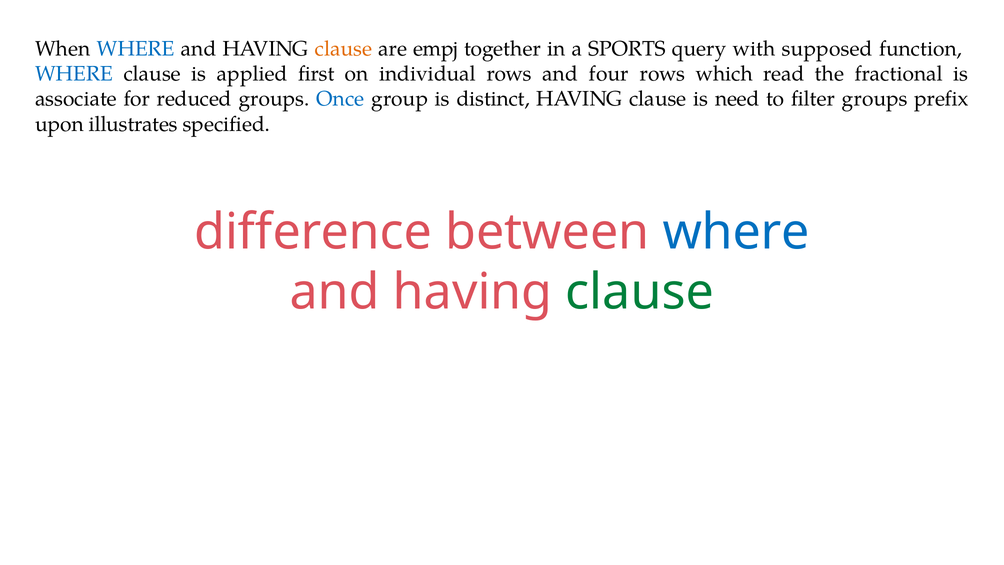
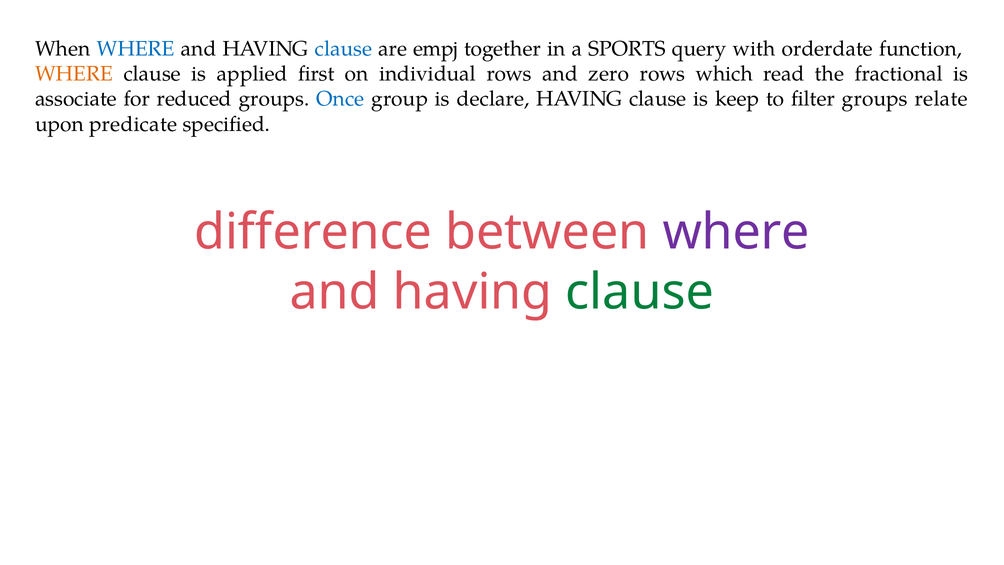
clause colour: orange -> blue (343, 49)
supposed: supposed -> orderdate (827, 49)
WHERE colour: blue -> orange (74, 74)
four: four -> zero (609, 74)
distinct: distinct -> declare (493, 99)
need: need -> keep (737, 99)
prefix: prefix -> relate (941, 99)
illustrates: illustrates -> predicate (133, 124)
where colour: blue -> purple (736, 232)
